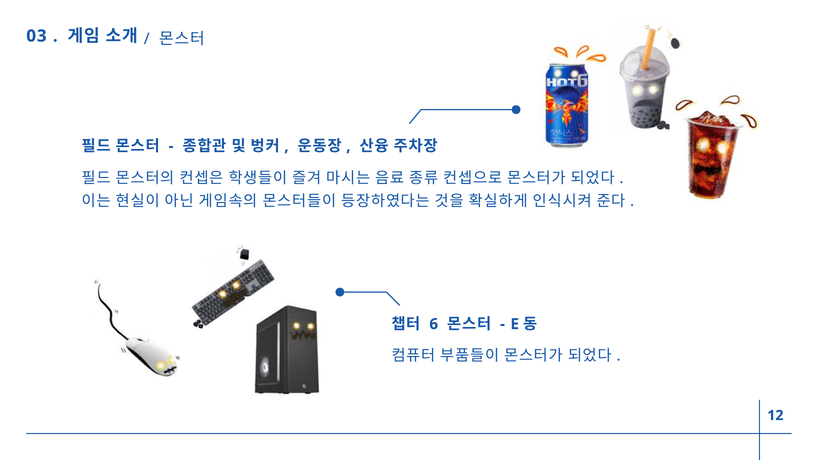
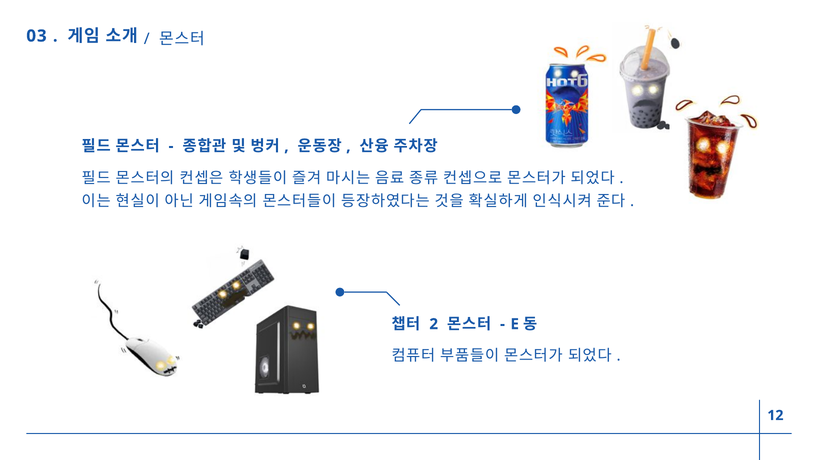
6: 6 -> 2 (434, 324)
